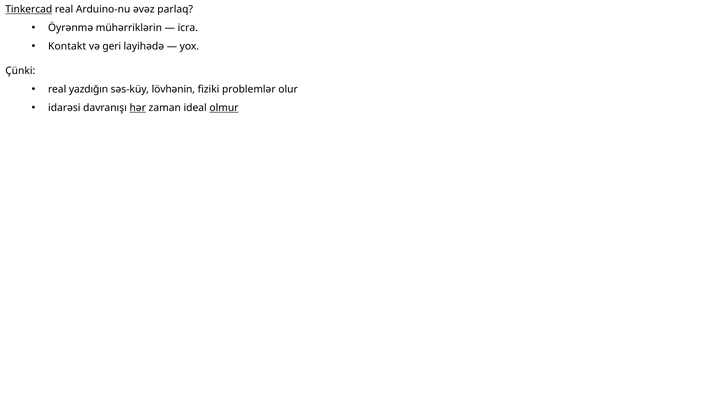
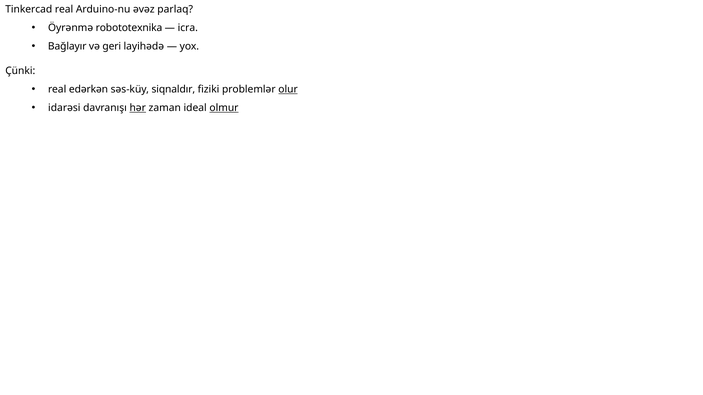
Tinkercad underline: present -> none (29, 9)
mühərriklərin: mühərriklərin -> robototexnika (129, 28)
Kontakt: Kontakt -> Bağlayır (67, 46)
yazdığın: yazdığın -> edərkən (89, 89)
lövhənin: lövhənin -> siqnaldır (173, 89)
olur underline: none -> present (288, 89)
